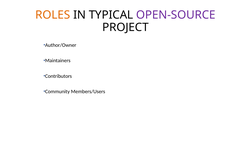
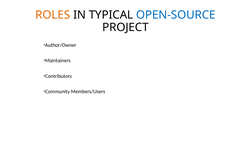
OPEN-SOURCE colour: purple -> blue (176, 15)
